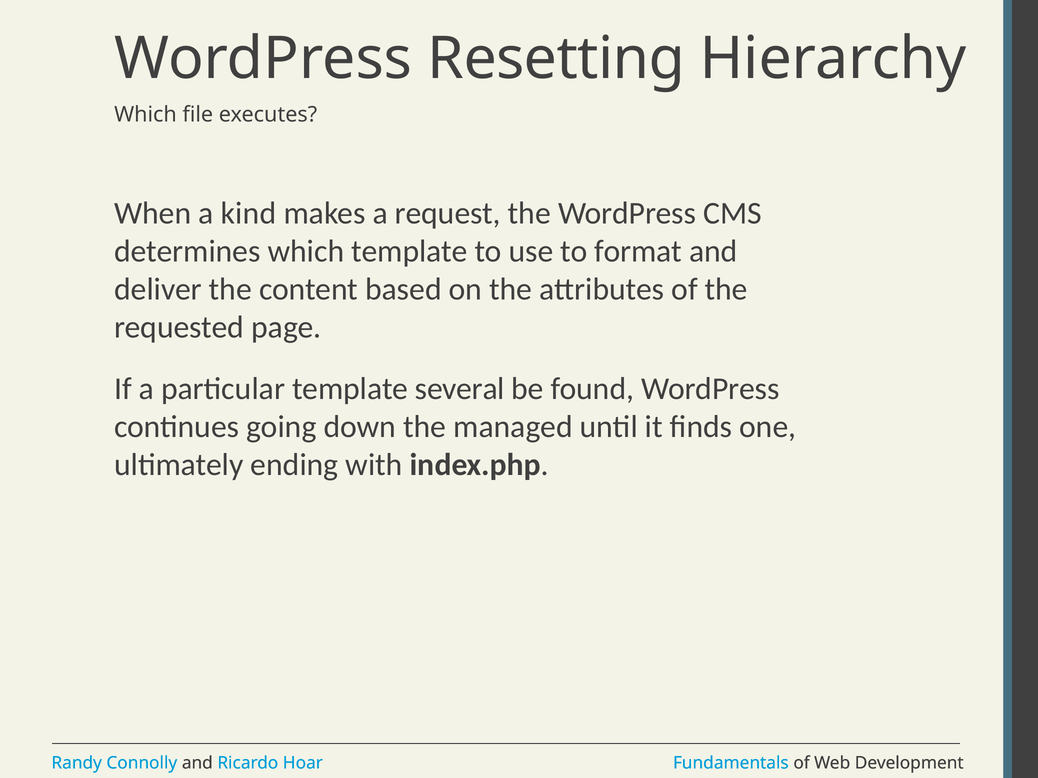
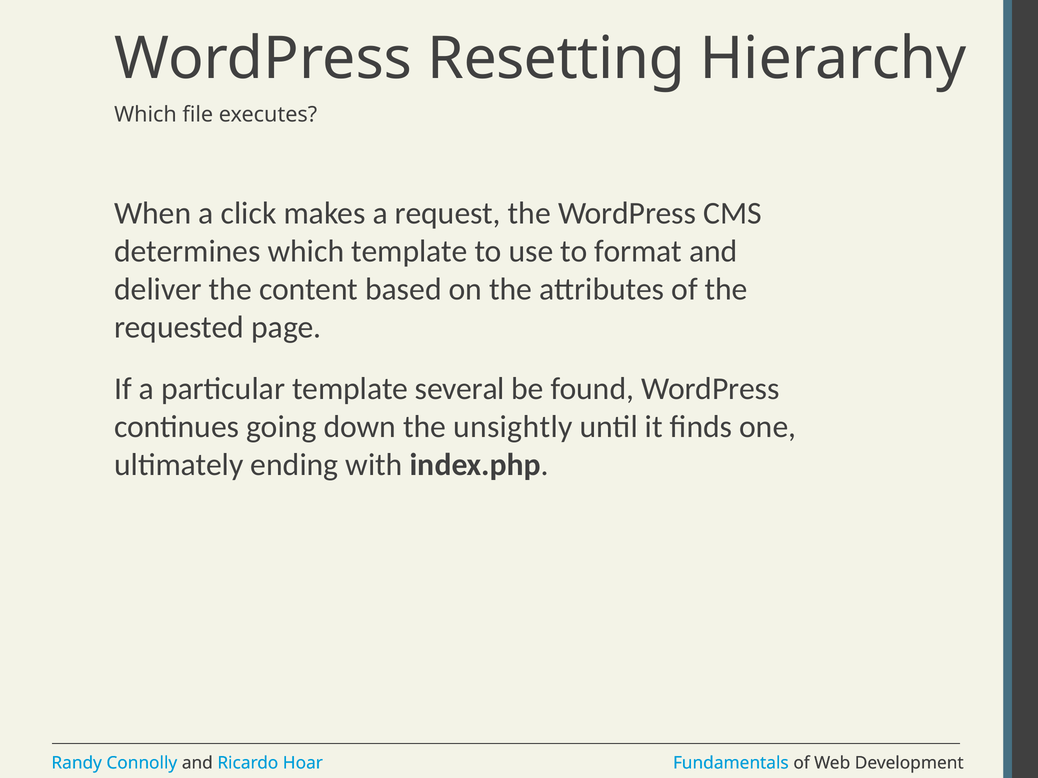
kind: kind -> click (249, 213)
managed: managed -> unsightly (513, 427)
